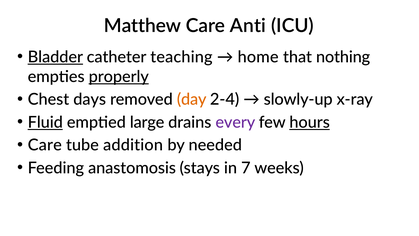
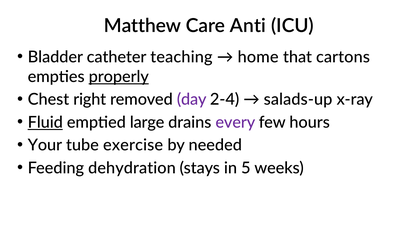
Bladder underline: present -> none (55, 57)
nothing: nothing -> cartons (343, 57)
days: days -> right (90, 99)
day colour: orange -> purple (192, 99)
slowly-up: slowly-up -> salads-up (298, 99)
hours underline: present -> none (310, 122)
Care: Care -> Your (45, 145)
addition: addition -> exercise (133, 145)
anastomosis: anastomosis -> dehydration (132, 168)
7: 7 -> 5 (246, 168)
